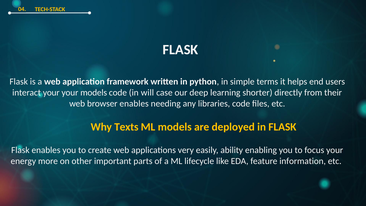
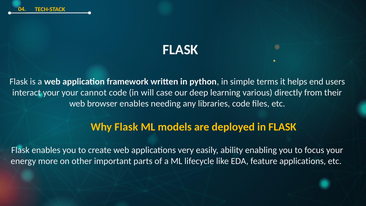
your models: models -> cannot (94, 93)
shorter: shorter -> various (257, 93)
Why Texts: Texts -> Flask (126, 127)
feature information: information -> applications (303, 161)
